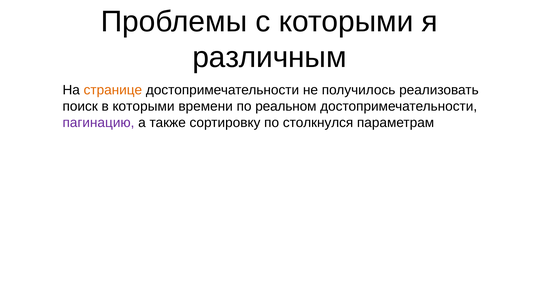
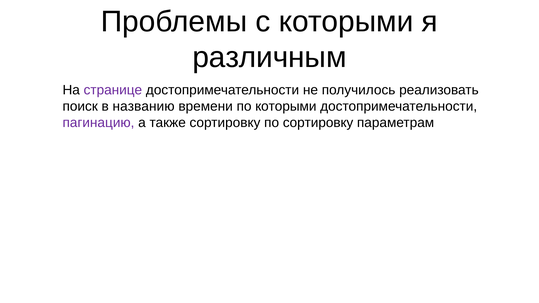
странице colour: orange -> purple (113, 90)
в которыми: которыми -> названию (144, 107)
по реальном: реальном -> которыми (286, 107)
по столкнулся: столкнулся -> сортировку (318, 123)
